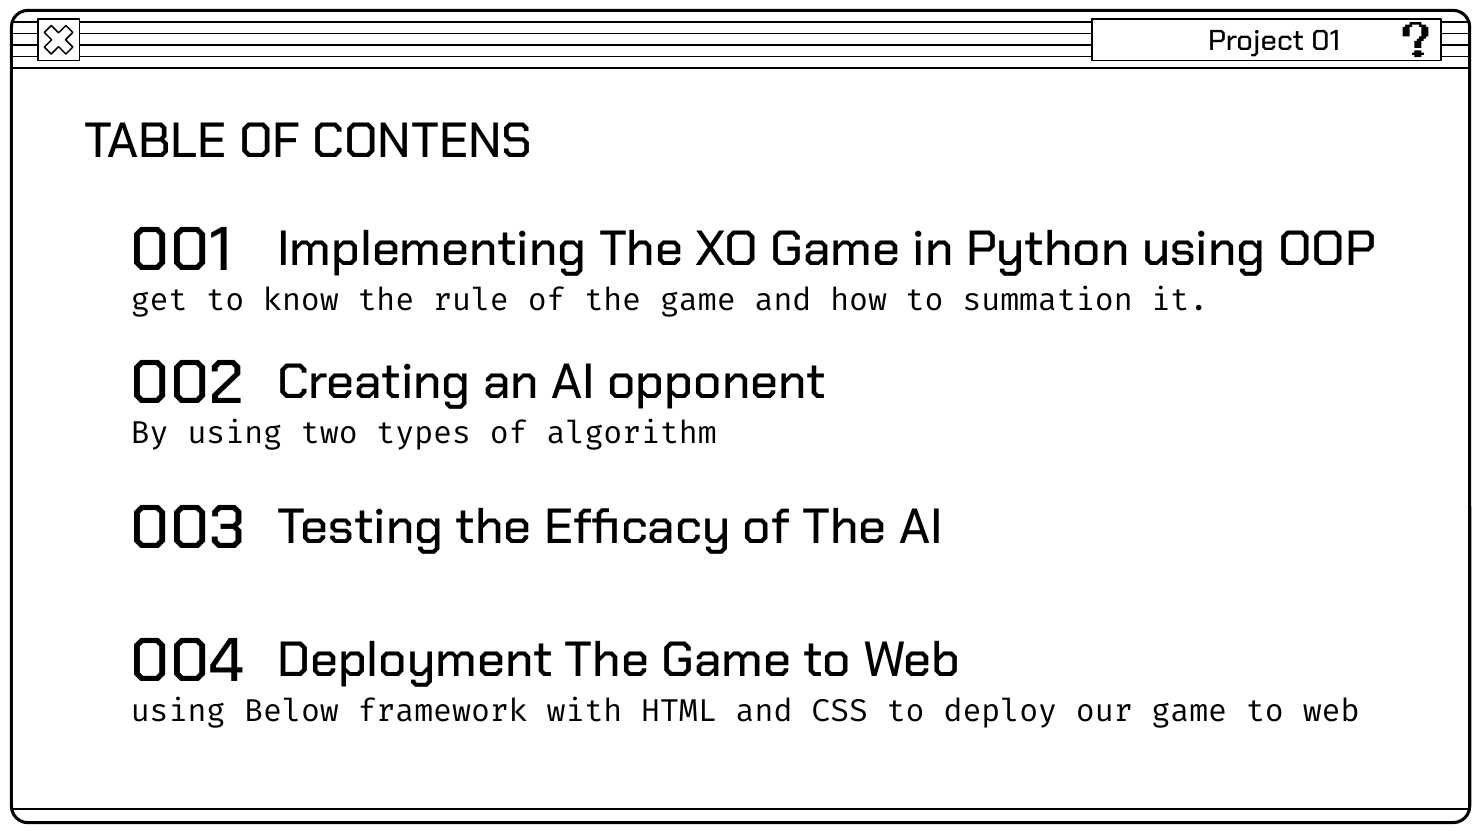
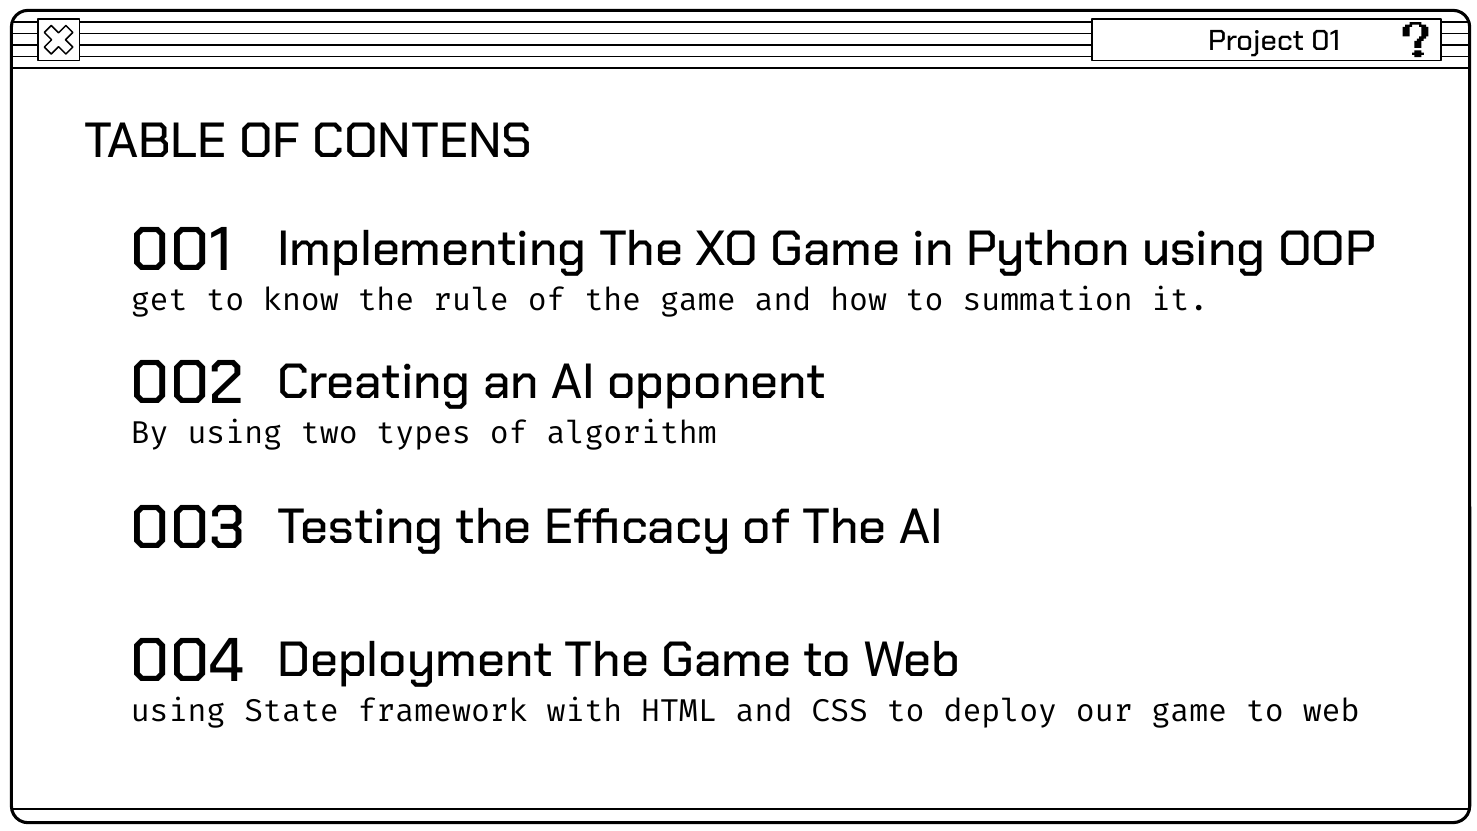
Below: Below -> State (292, 711)
